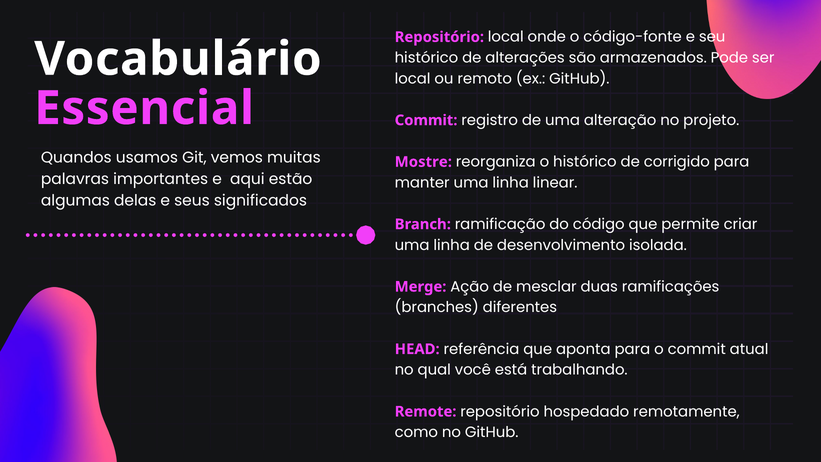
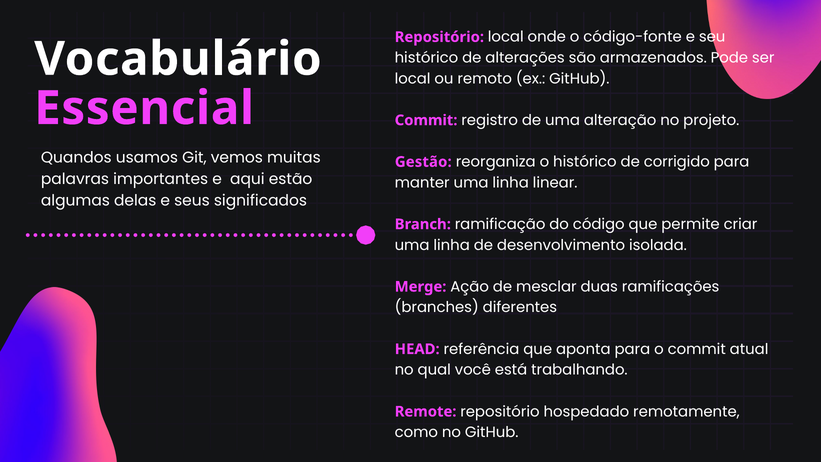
Mostre: Mostre -> Gestão (423, 162)
